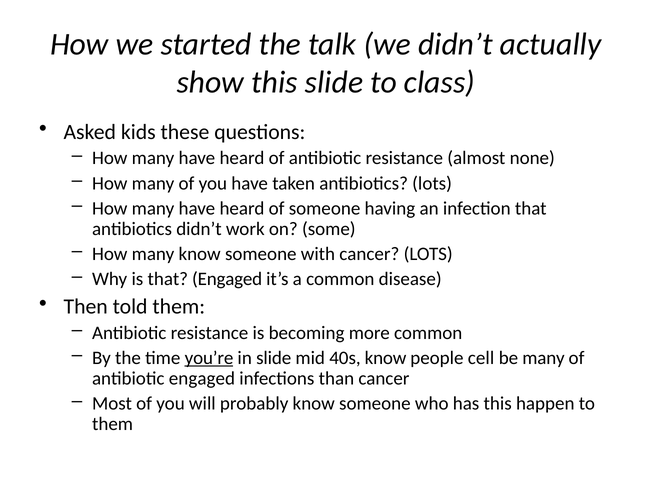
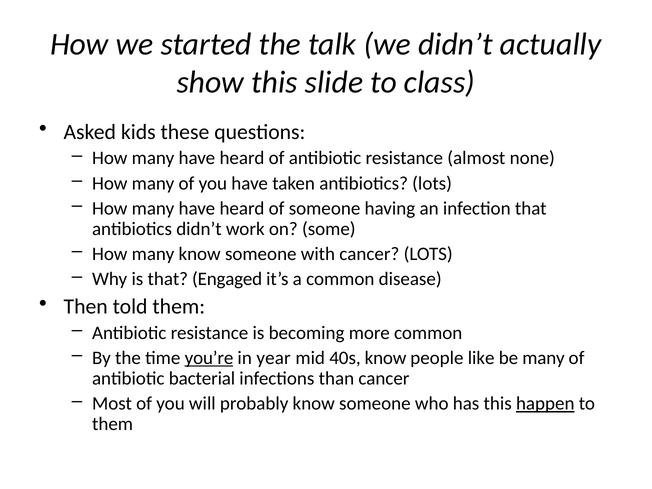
in slide: slide -> year (274, 358)
cell: cell -> like (481, 358)
antibiotic engaged: engaged -> bacterial (202, 379)
happen underline: none -> present (545, 404)
